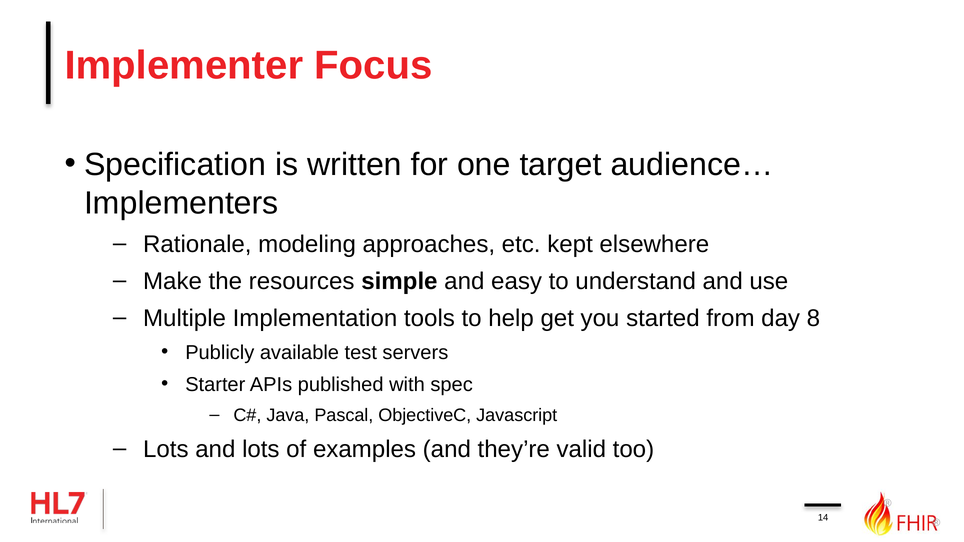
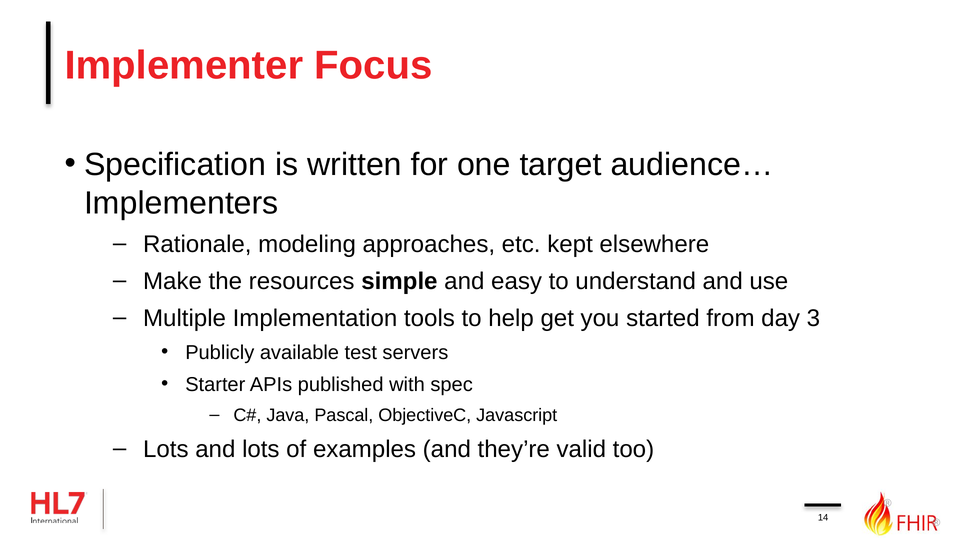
8: 8 -> 3 (813, 318)
